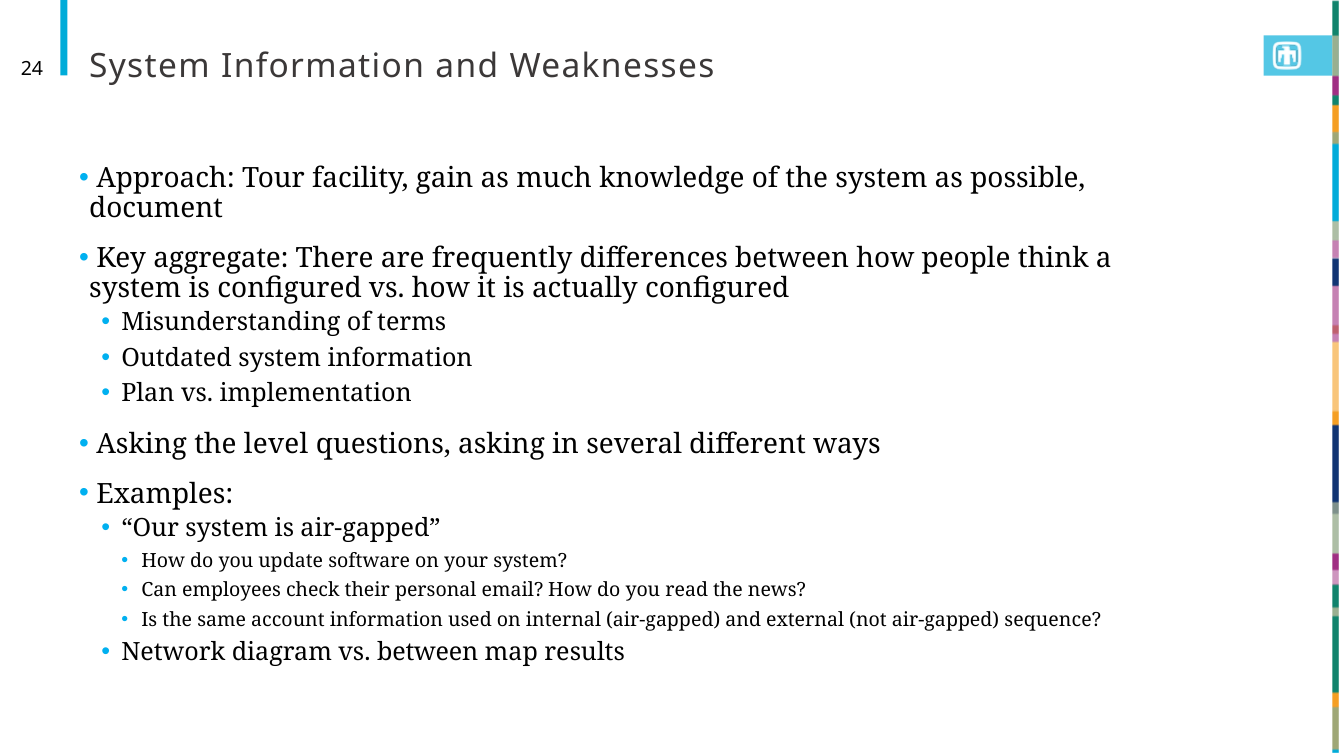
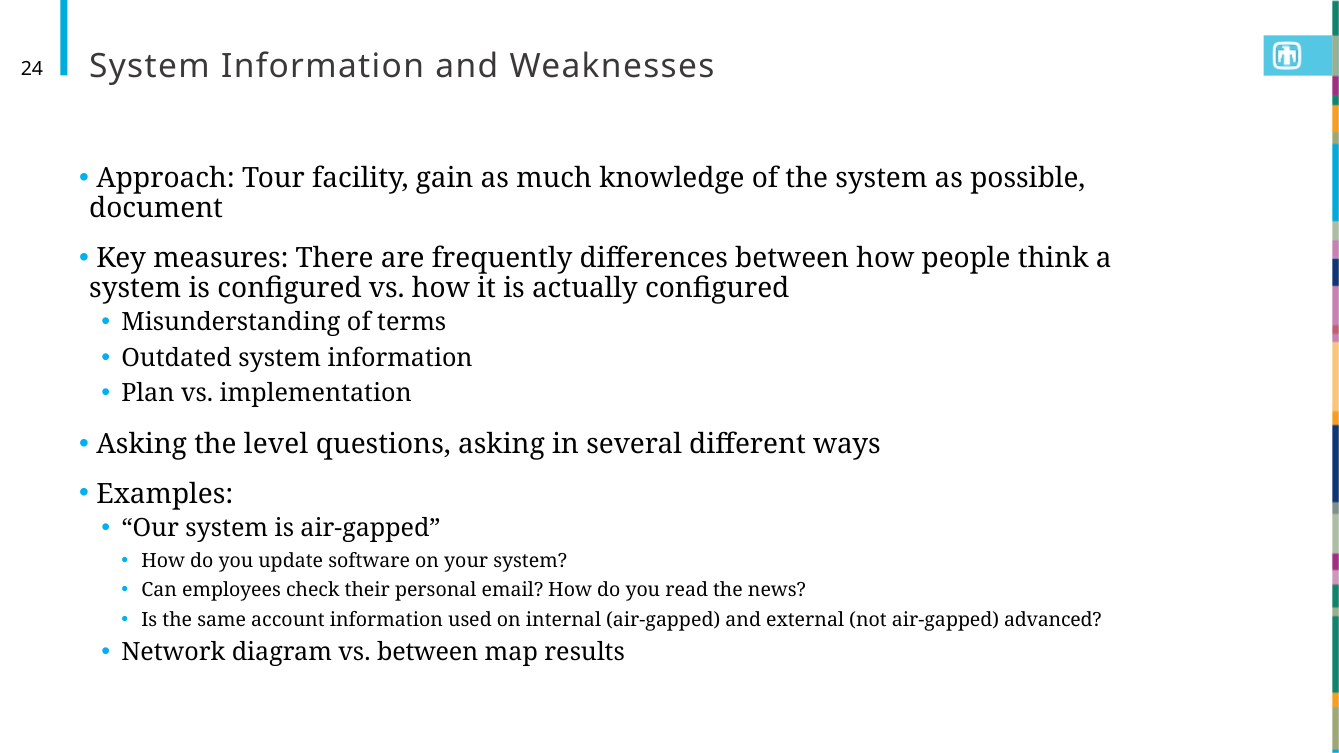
aggregate: aggregate -> measures (221, 258)
sequence: sequence -> advanced (1053, 620)
